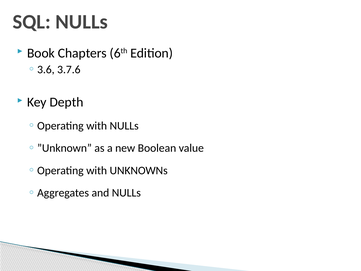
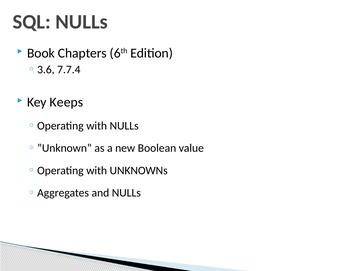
3.7.6: 3.7.6 -> 7.7.4 (69, 70)
Depth: Depth -> Keeps (66, 102)
